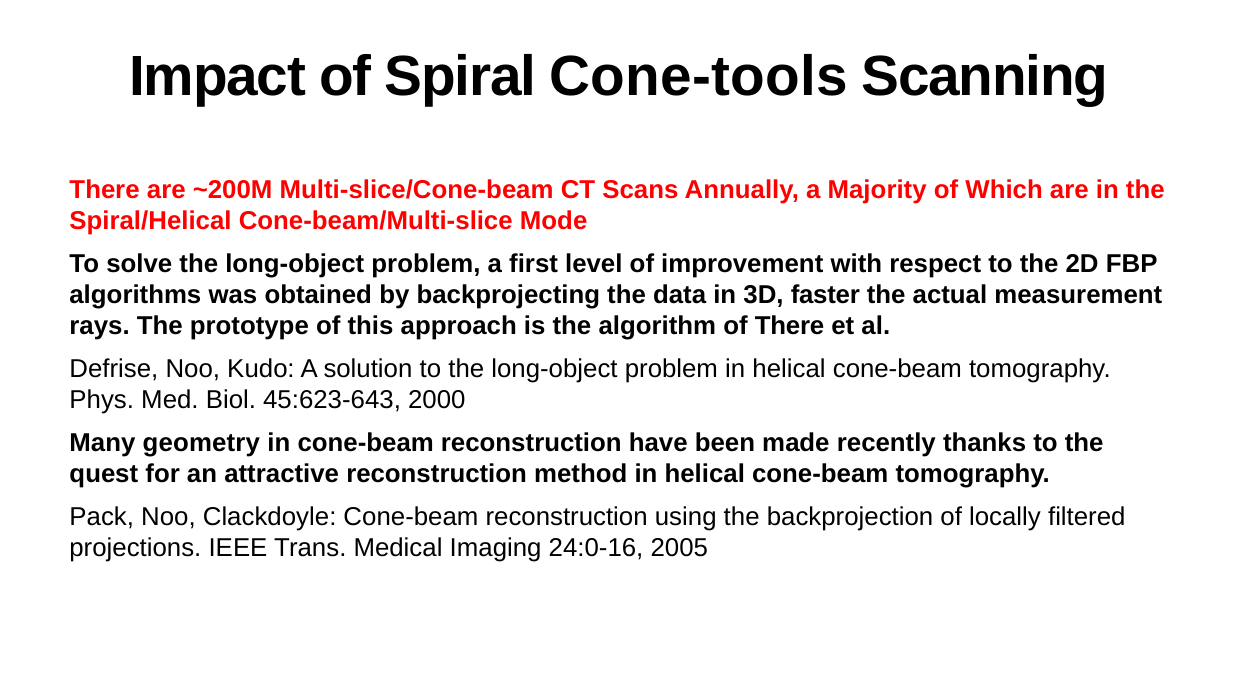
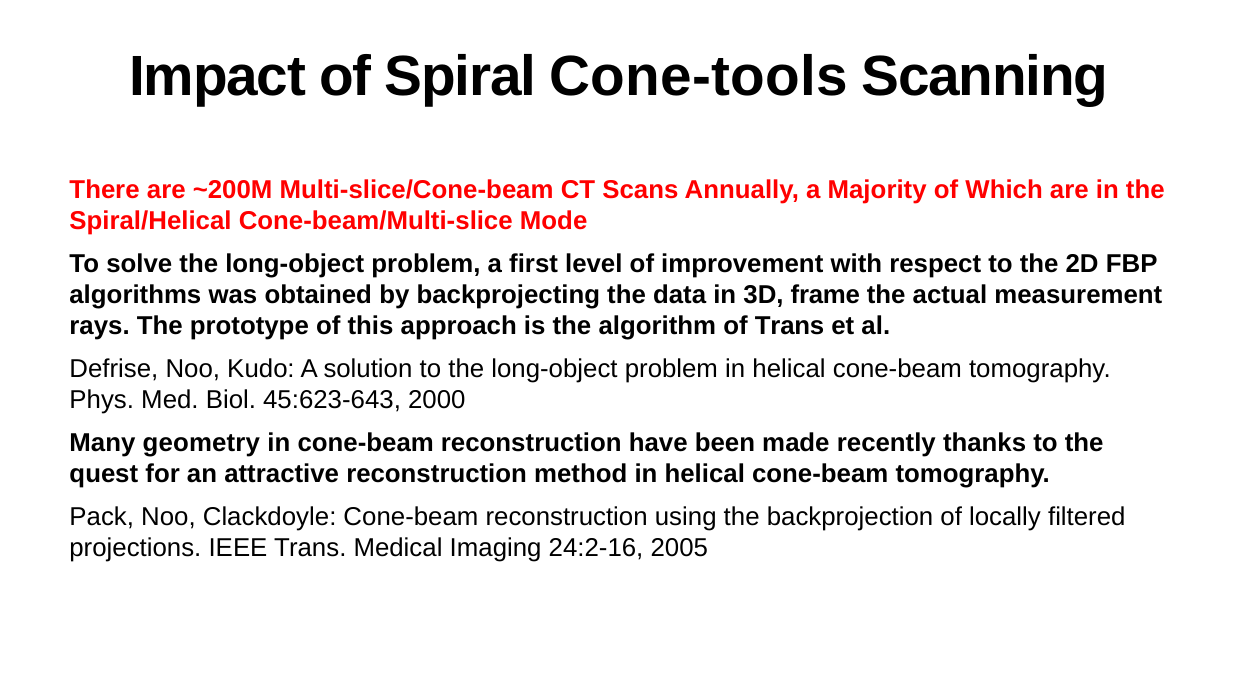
faster: faster -> frame (825, 295)
of There: There -> Trans (790, 326)
24:0-16: 24:0-16 -> 24:2-16 (596, 548)
